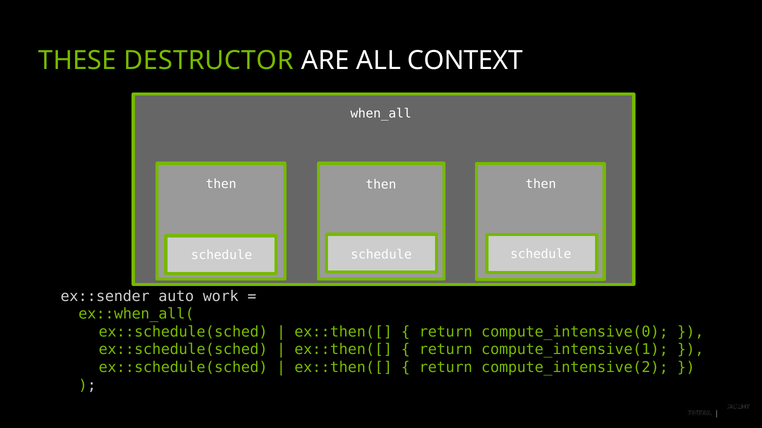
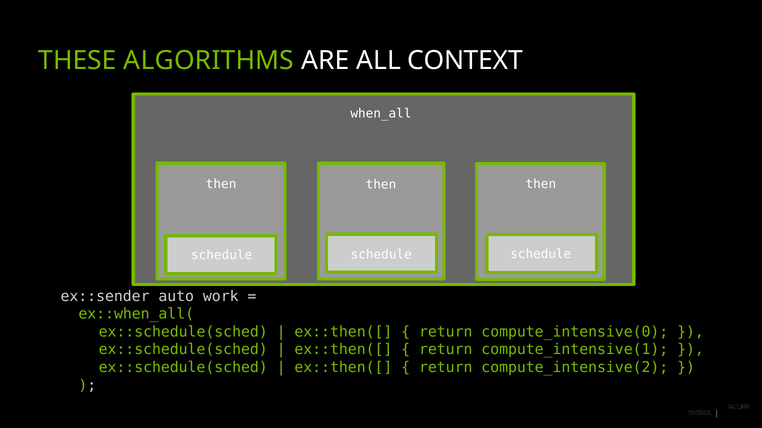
DESTRUCTOR: DESTRUCTOR -> ALGORITHMS (209, 61)
